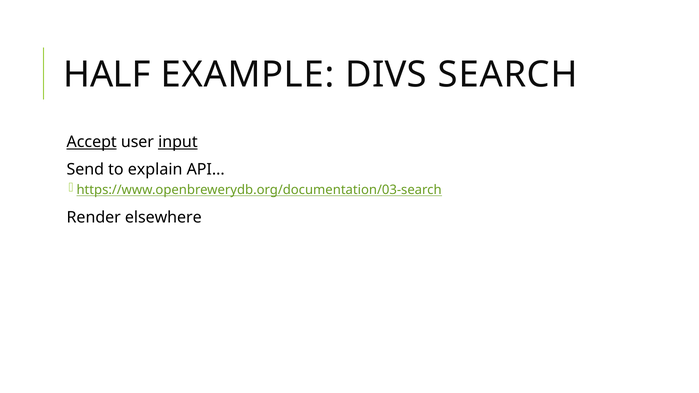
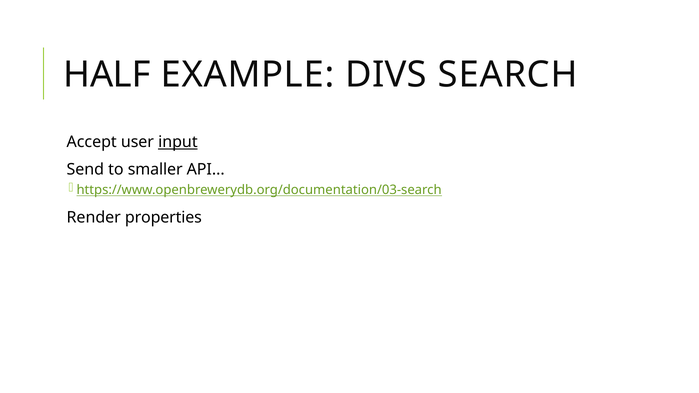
Accept underline: present -> none (92, 142)
explain: explain -> smaller (155, 170)
elsewhere: elsewhere -> properties (163, 218)
